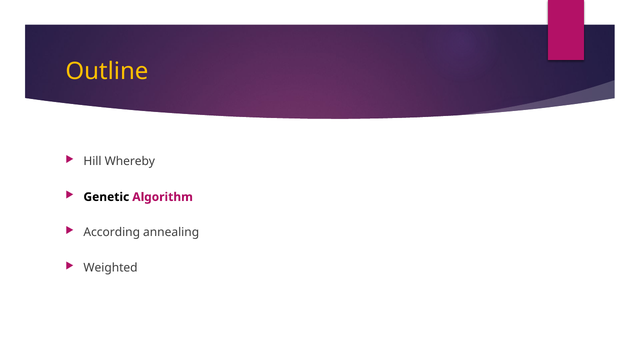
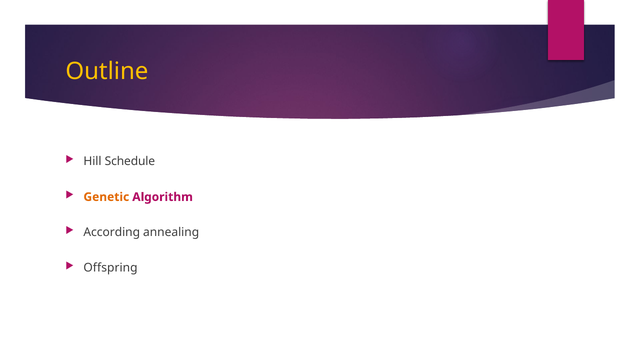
Whereby: Whereby -> Schedule (130, 162)
Genetic colour: black -> orange (106, 197)
Weighted: Weighted -> Offspring (110, 268)
